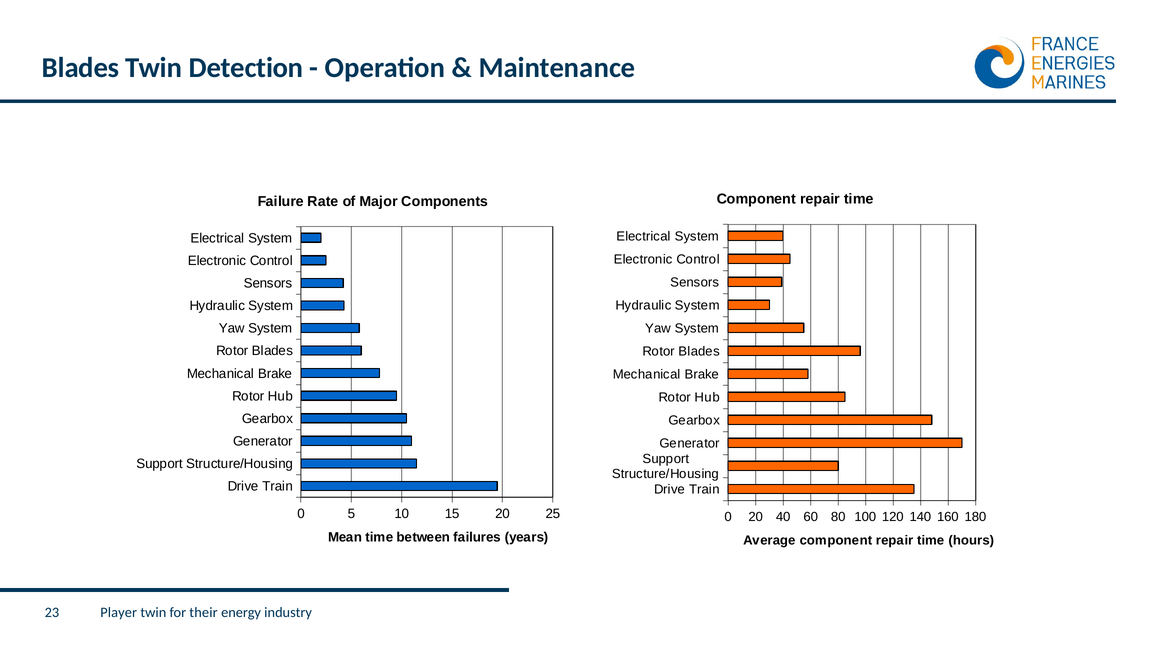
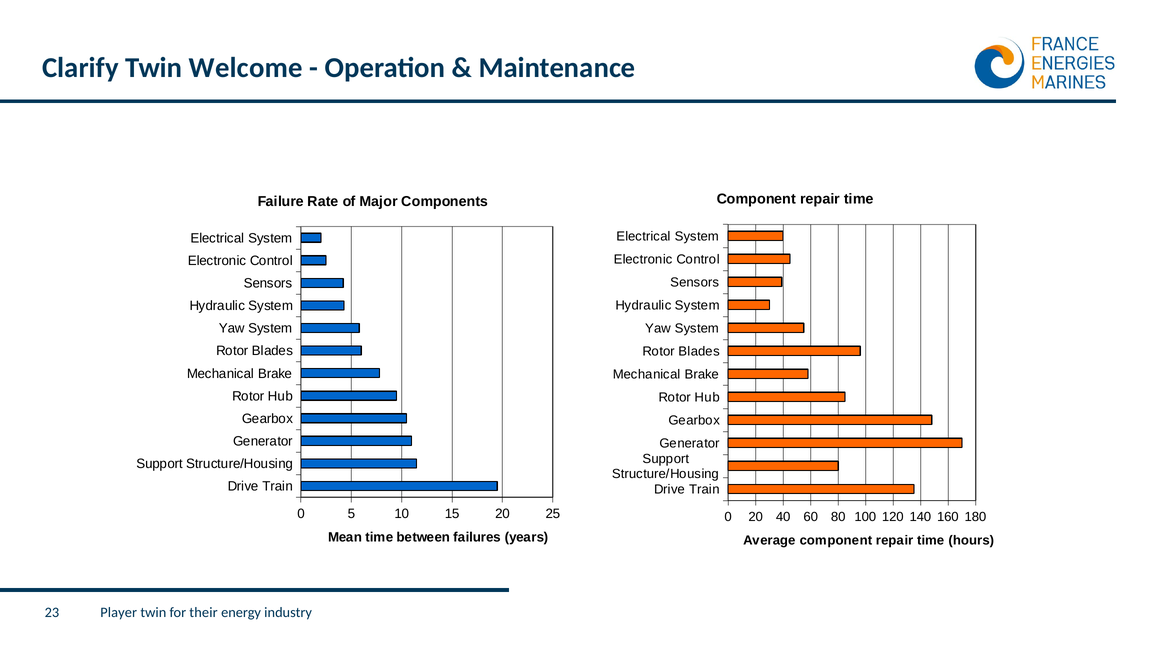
Blades: Blades -> Clarify (80, 68)
Detection: Detection -> Welcome (246, 68)
